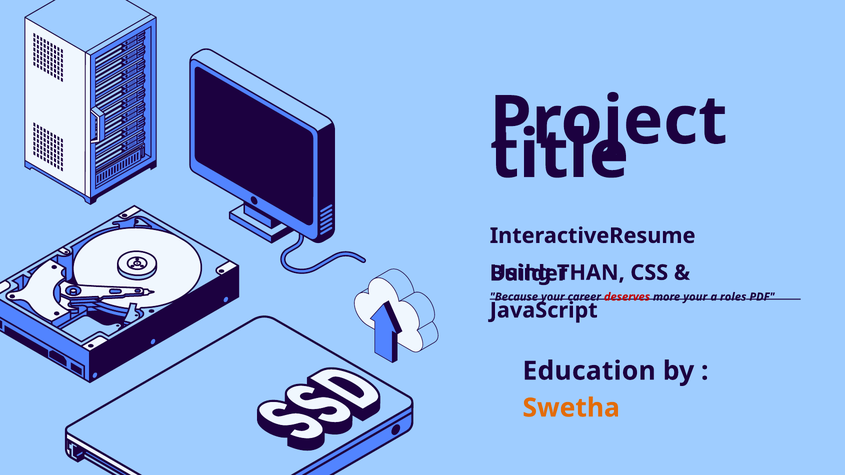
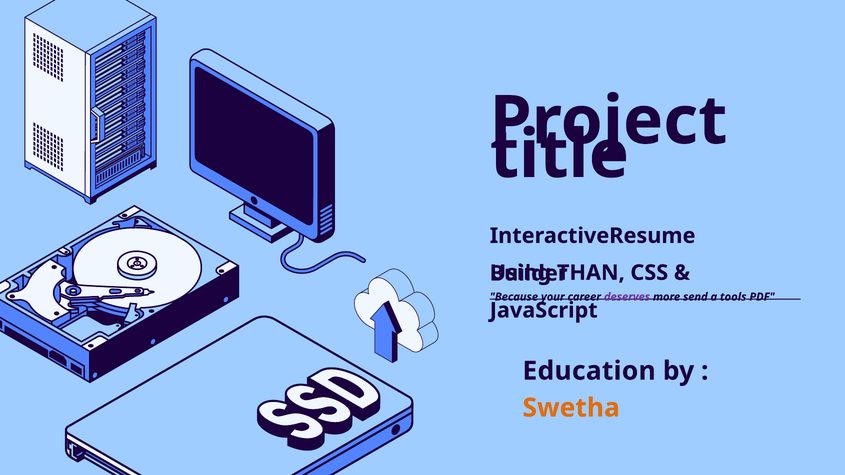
deserves colour: red -> purple (627, 297)
more your: your -> send (695, 297)
roles: roles -> tools (733, 297)
